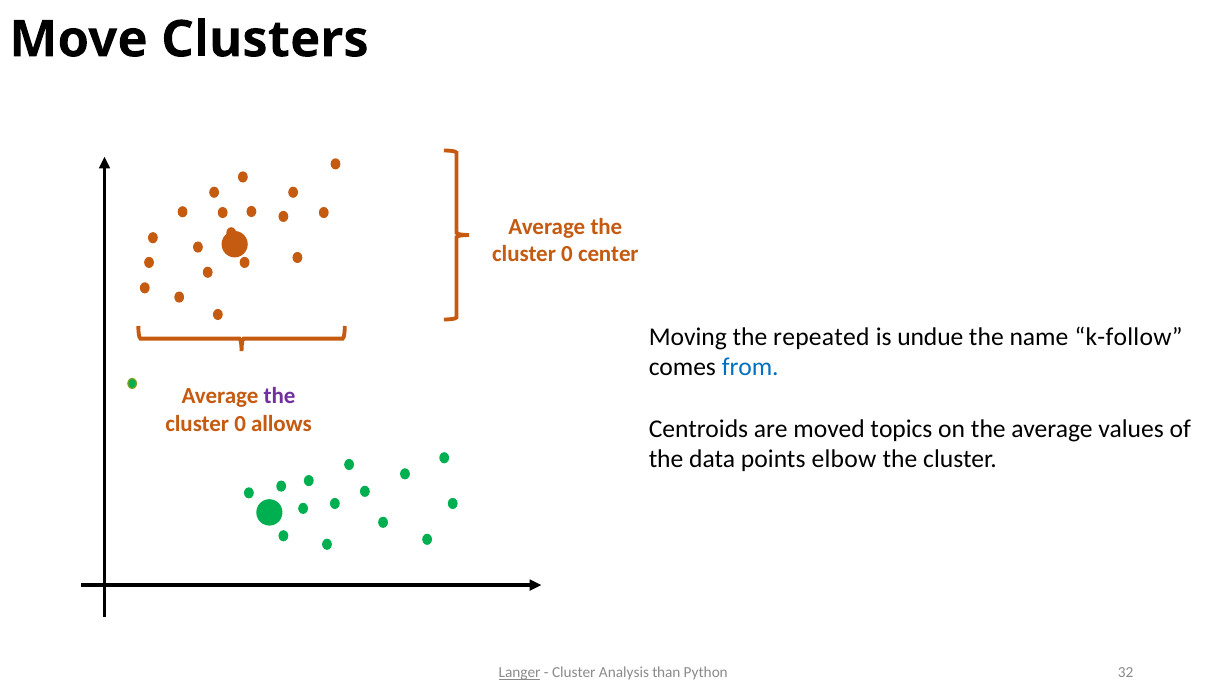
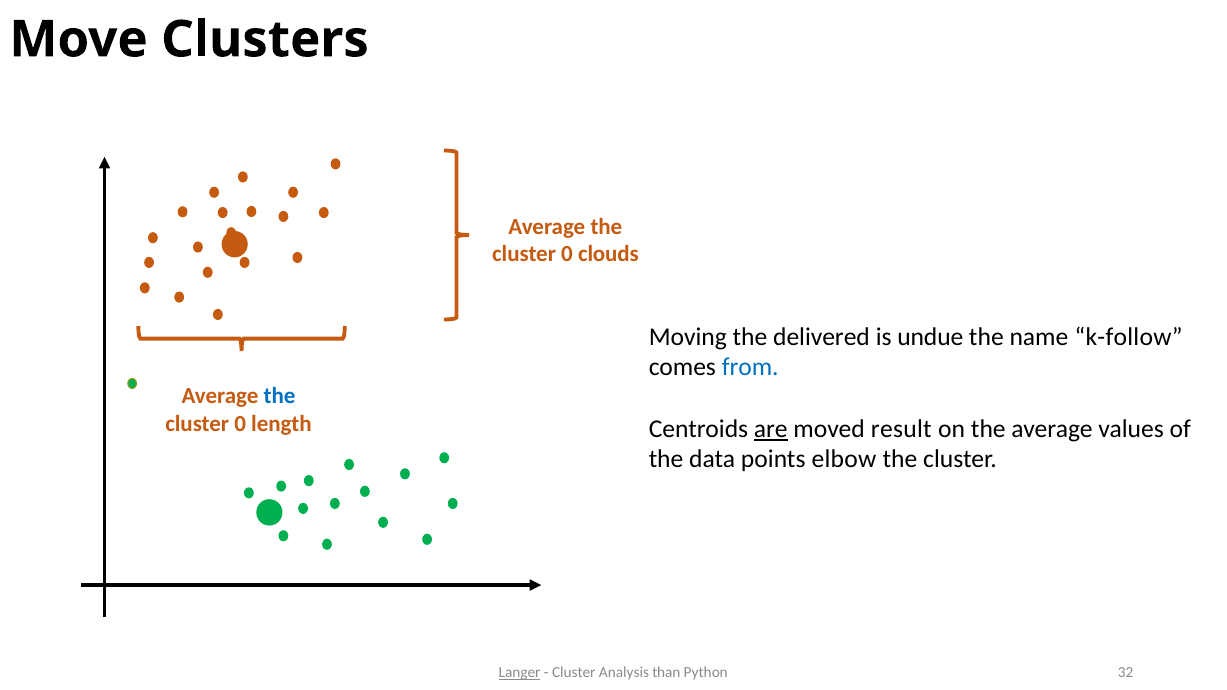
center: center -> clouds (608, 254)
repeated: repeated -> delivered (822, 337)
the colour: purple -> blue (280, 396)
allows: allows -> length (281, 424)
are underline: none -> present (771, 429)
topics: topics -> result (901, 429)
